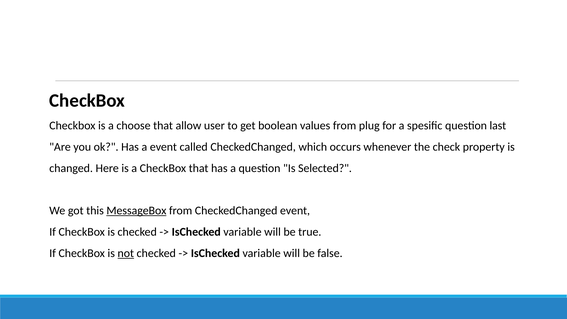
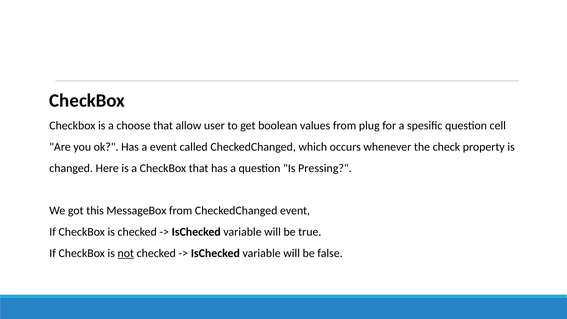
last: last -> cell (498, 126)
Selected: Selected -> Pressing (325, 168)
MessageBox underline: present -> none (136, 211)
